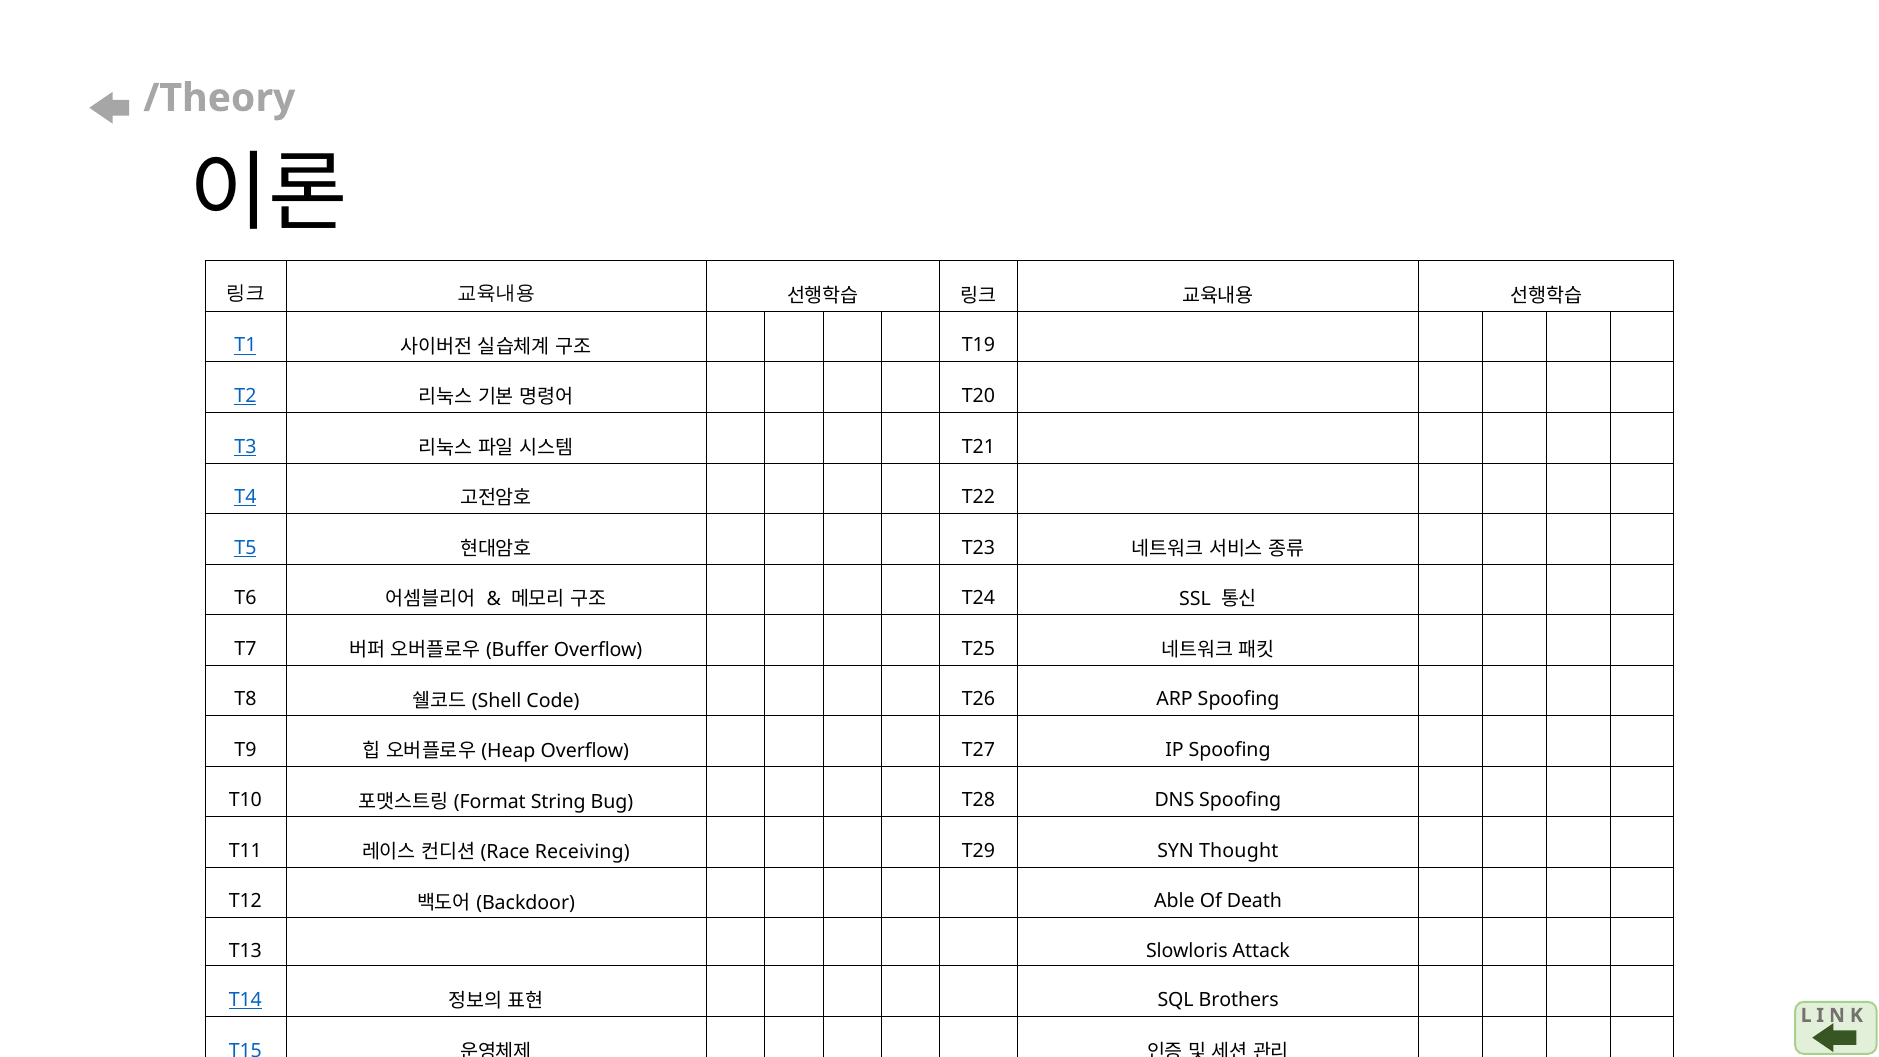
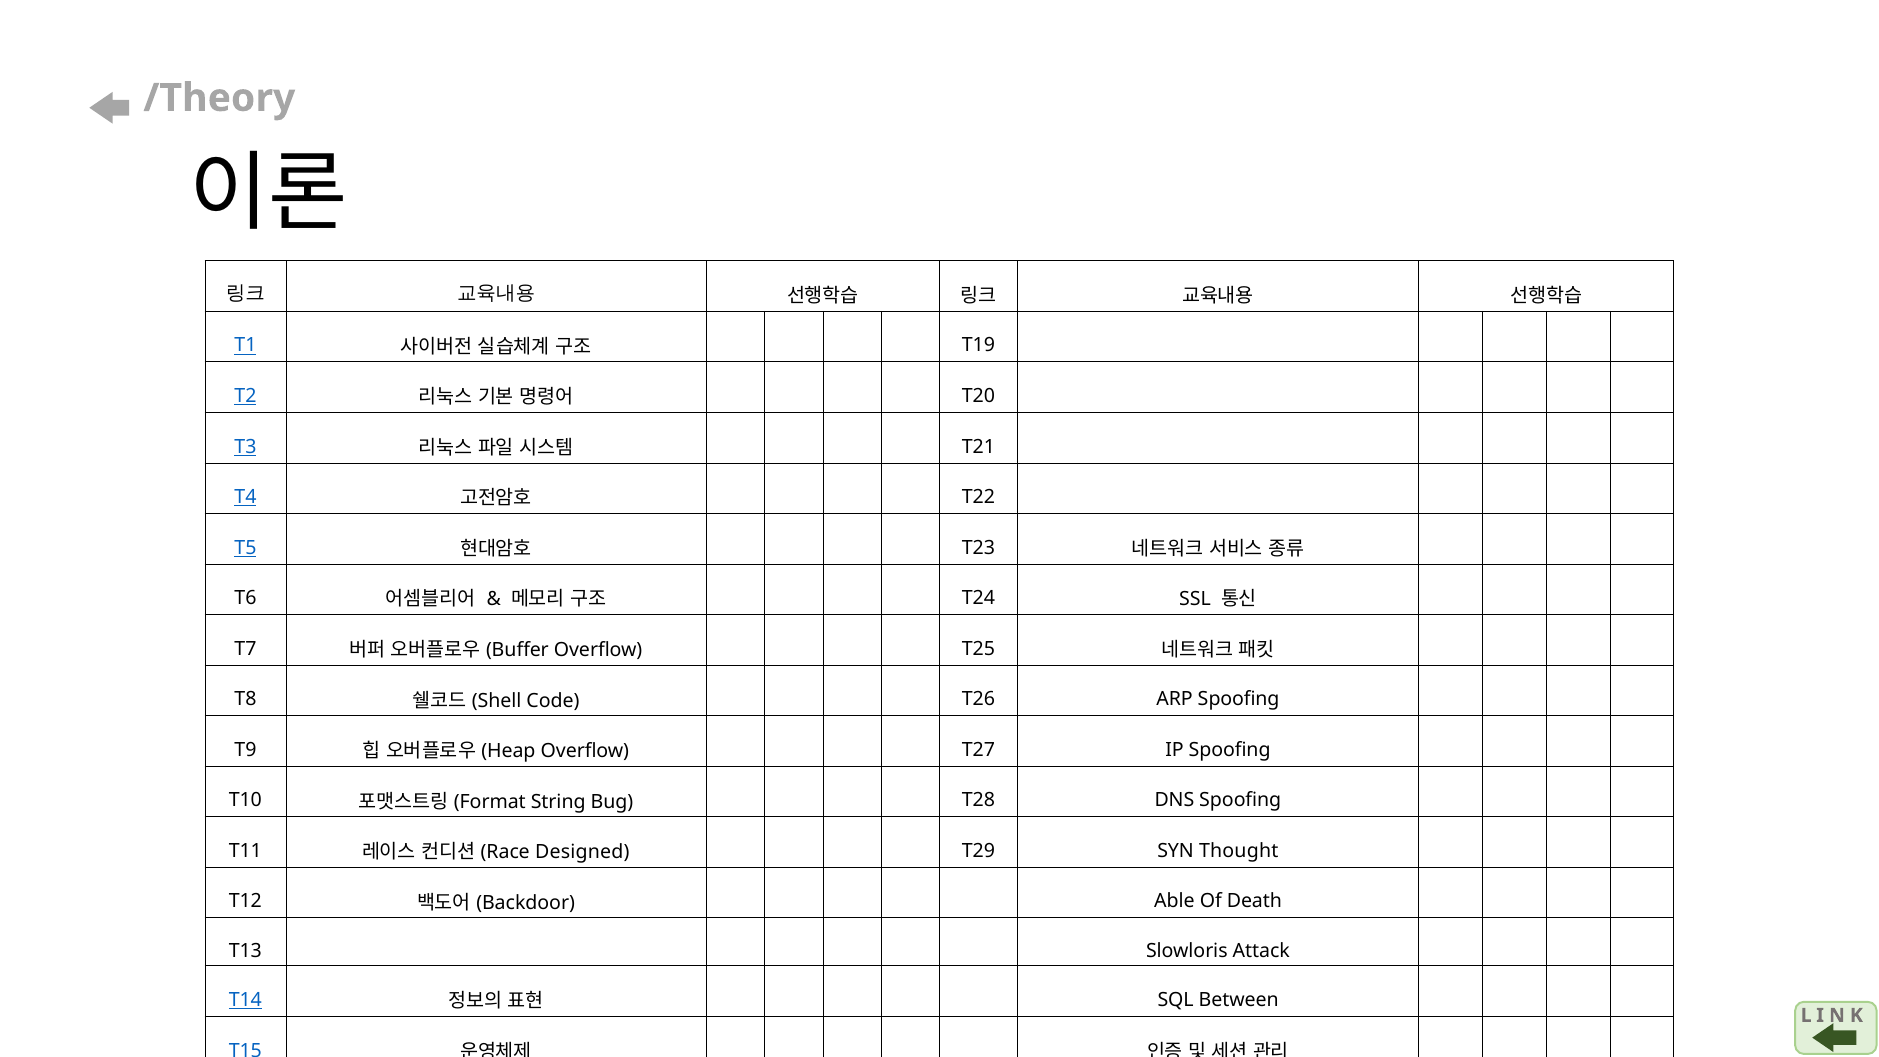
Receiving: Receiving -> Designed (582, 852)
Brothers: Brothers -> Between (1239, 1000)
